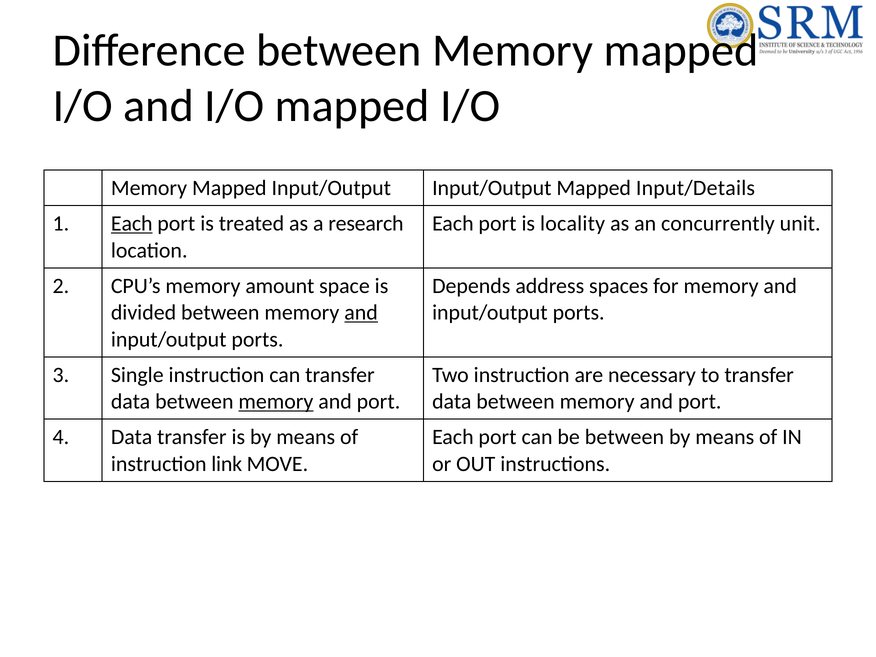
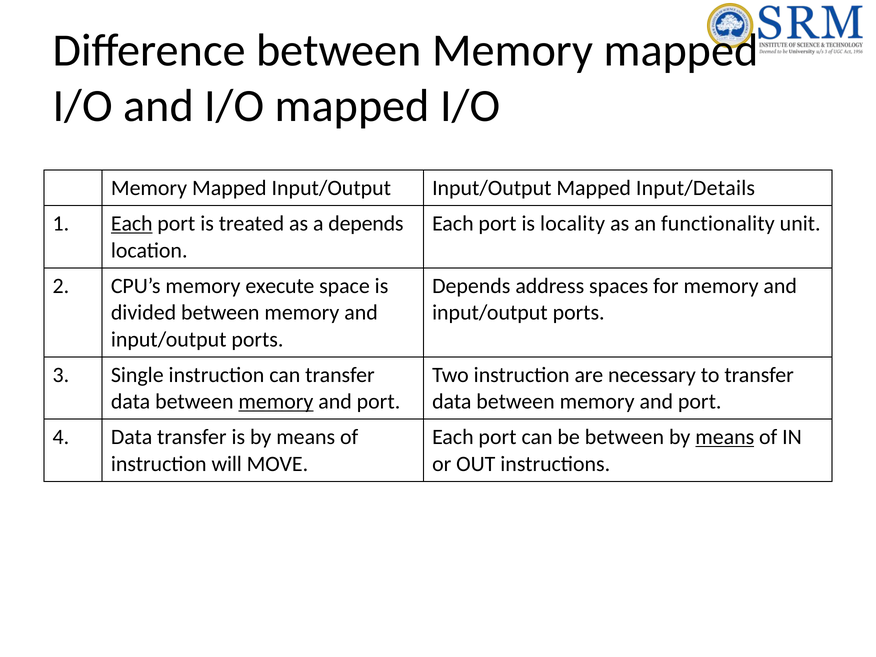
a research: research -> depends (366, 224)
concurrently: concurrently -> functionality (718, 224)
amount: amount -> execute (280, 286)
and underline: present -> none (361, 313)
means underline: none -> present (725, 437)
link: link -> will (227, 464)
